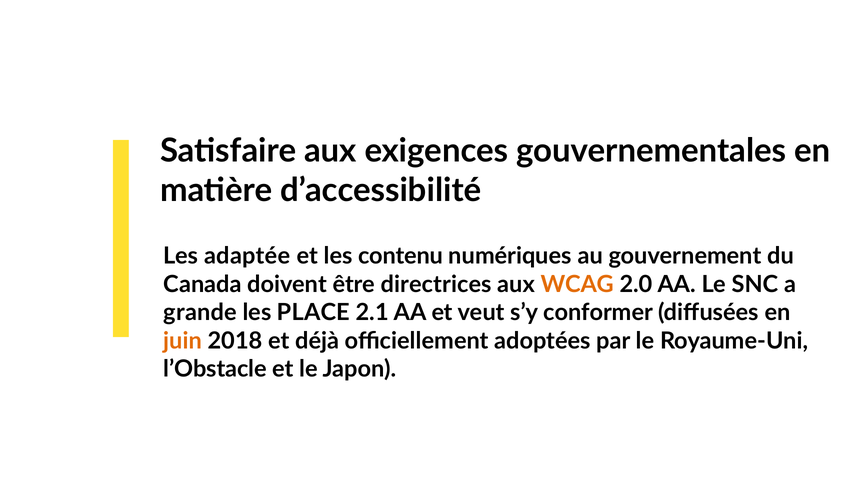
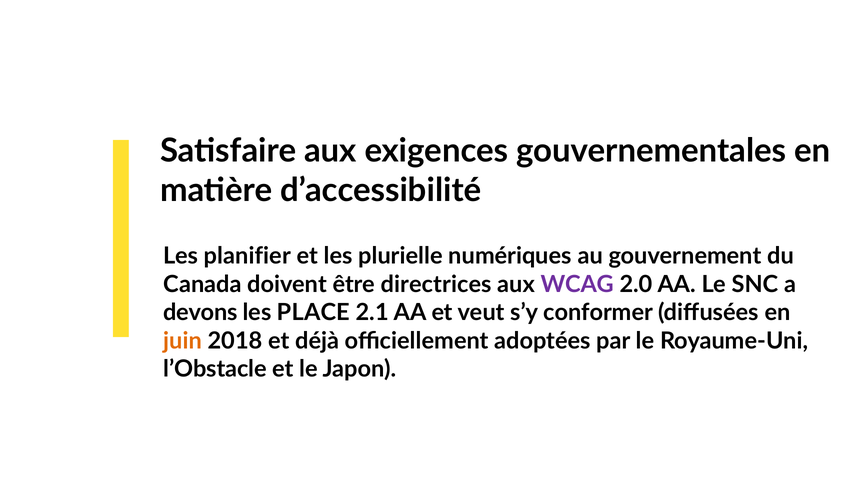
adaptée: adaptée -> planifier (247, 256)
contenu: contenu -> plurielle (400, 256)
WCAG colour: orange -> purple (577, 284)
grande: grande -> devons (200, 313)
